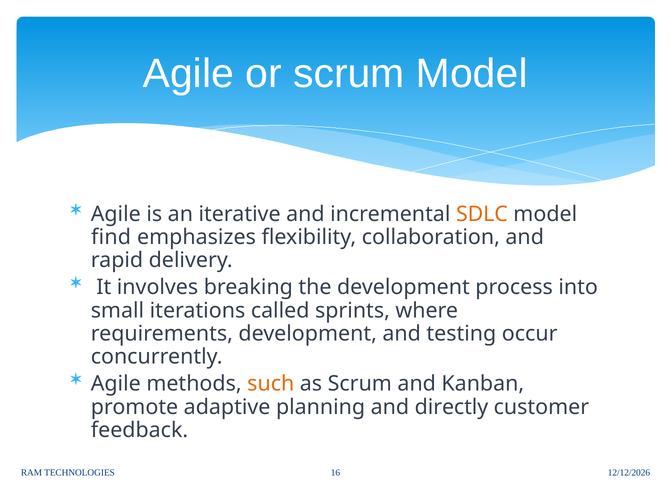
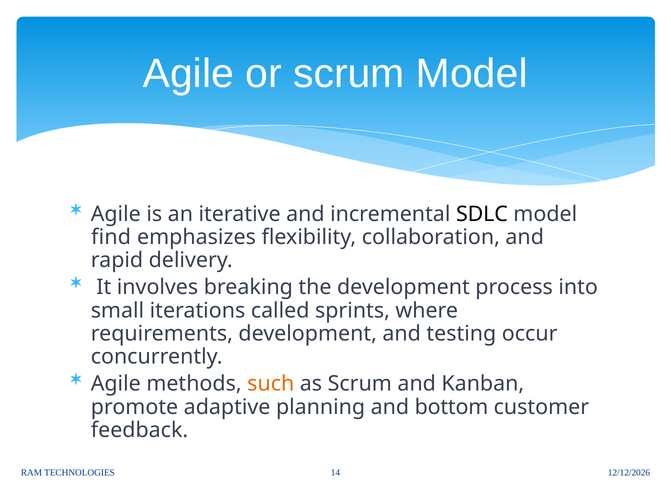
SDLC colour: orange -> black (482, 214)
directly: directly -> bottom (452, 407)
16: 16 -> 14 (335, 473)
